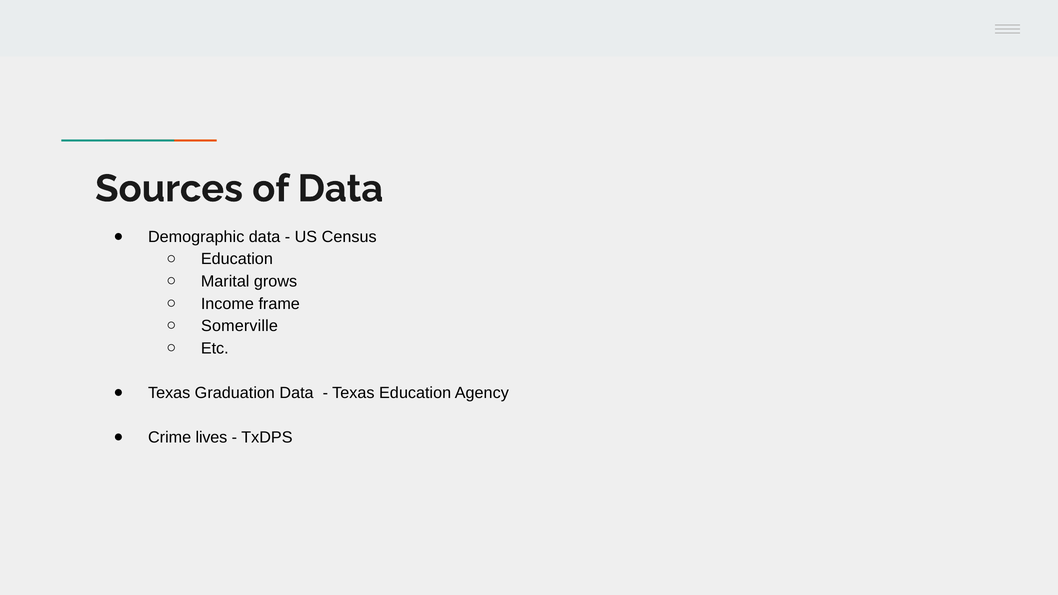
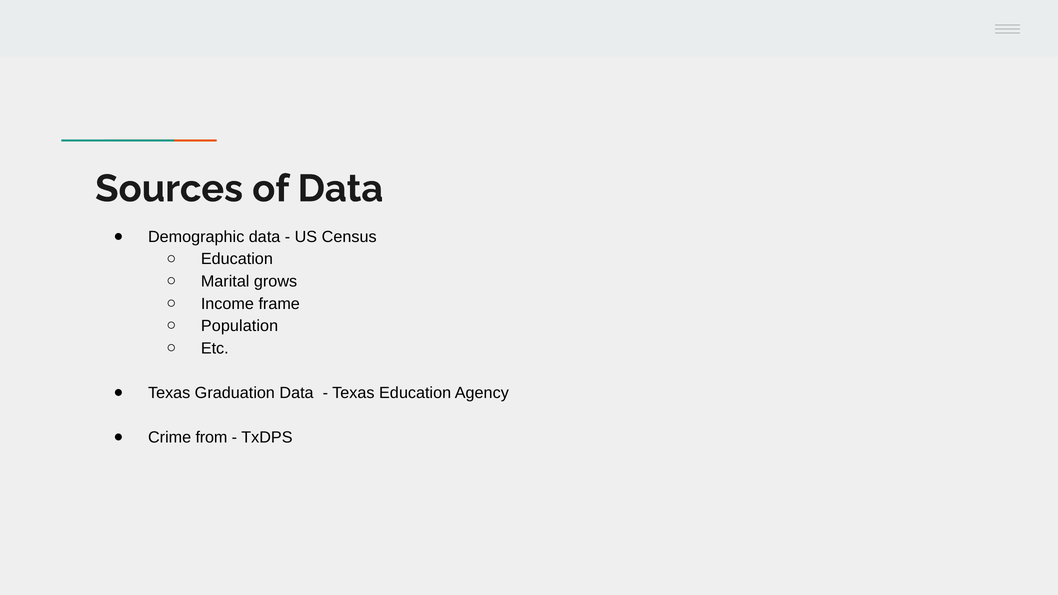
Somerville: Somerville -> Population (240, 326)
lives: lives -> from (211, 437)
